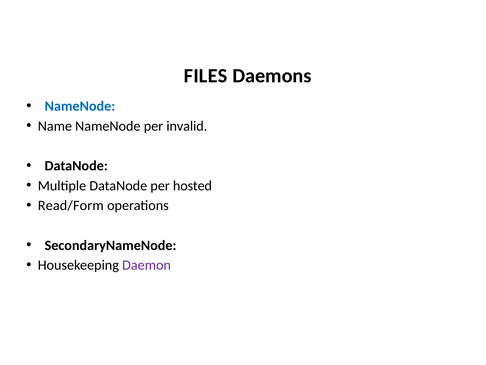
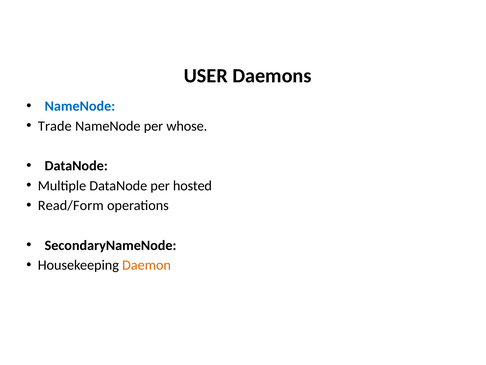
FILES: FILES -> USER (206, 76)
Name: Name -> Trade (55, 126)
invalid: invalid -> whose (187, 126)
Daemon colour: purple -> orange (147, 265)
